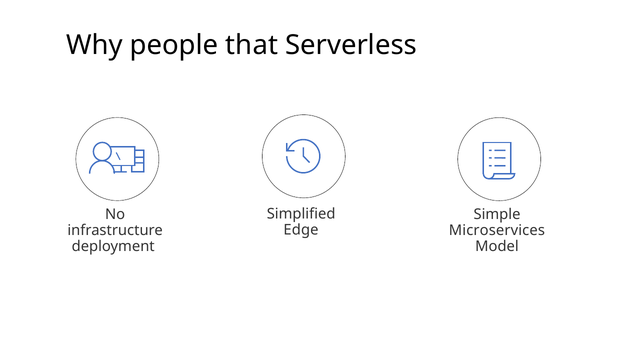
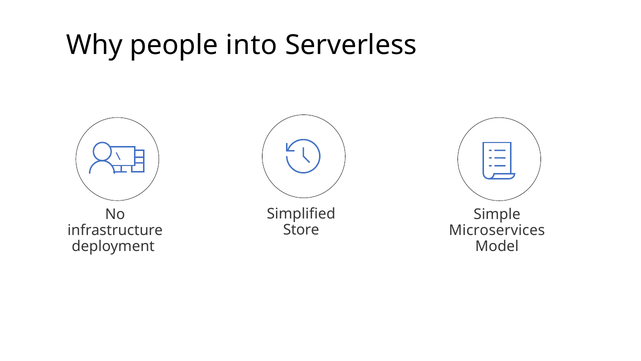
that: that -> into (252, 45)
Edge: Edge -> Store (301, 230)
